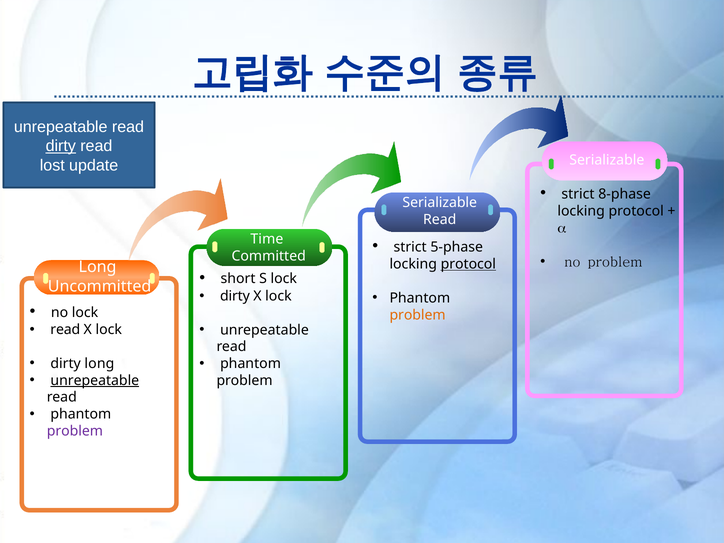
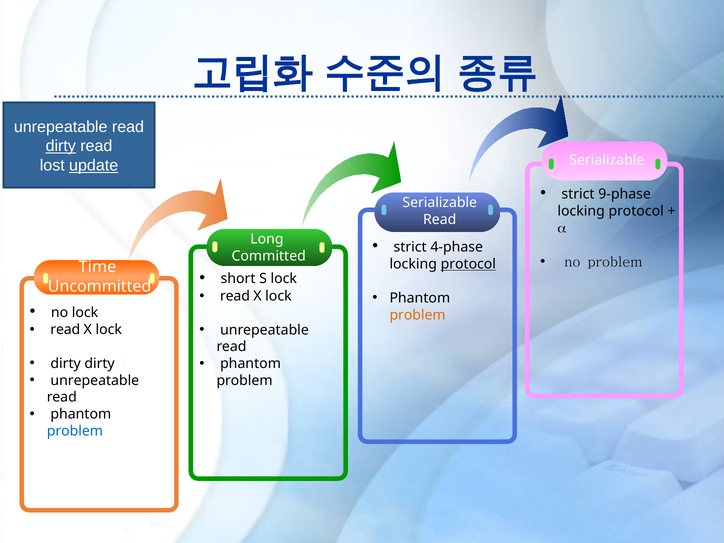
update underline: none -> present (94, 165)
8-phase: 8-phase -> 9-phase (625, 194)
Time: Time -> Long (267, 239)
5-phase: 5-phase -> 4-phase (457, 247)
Long: Long -> Time (97, 267)
dirty: dirty -> read (235, 296)
dirty long: long -> dirty (100, 364)
unrepeatable underline: present -> none (95, 380)
problem colour: purple -> blue (75, 431)
